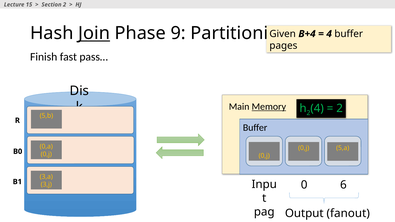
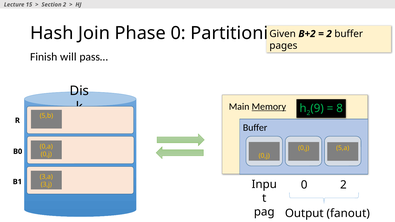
Join underline: present -> none (94, 33)
Phase 9: 9 -> 0 (178, 33)
B+4: B+4 -> B+2 (307, 34)
4: 4 -> 2 (329, 34)
fast: fast -> will (68, 57)
2 4: 4 -> 9 (317, 109)
2: 2 -> 8 (340, 109)
0 6: 6 -> 2 (343, 185)
